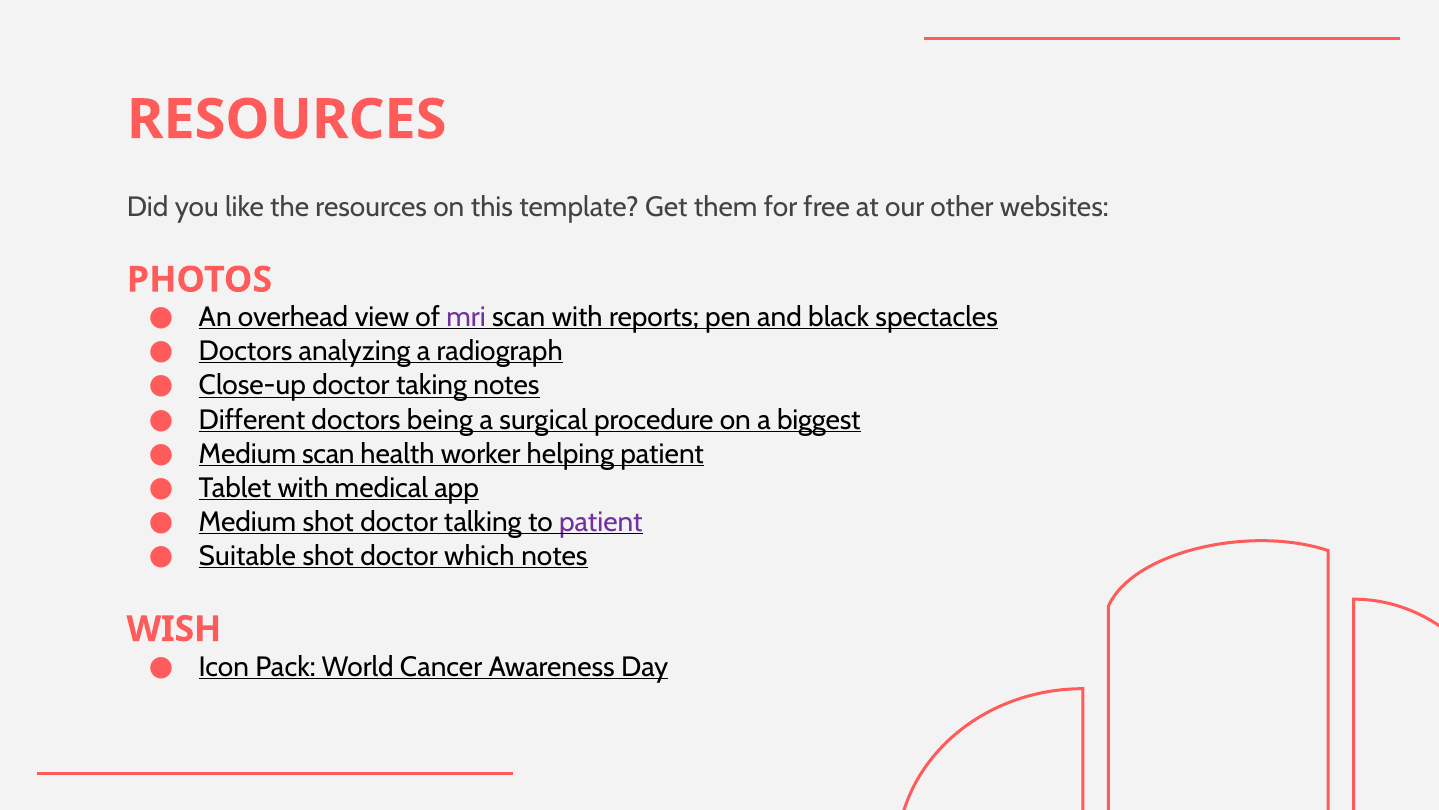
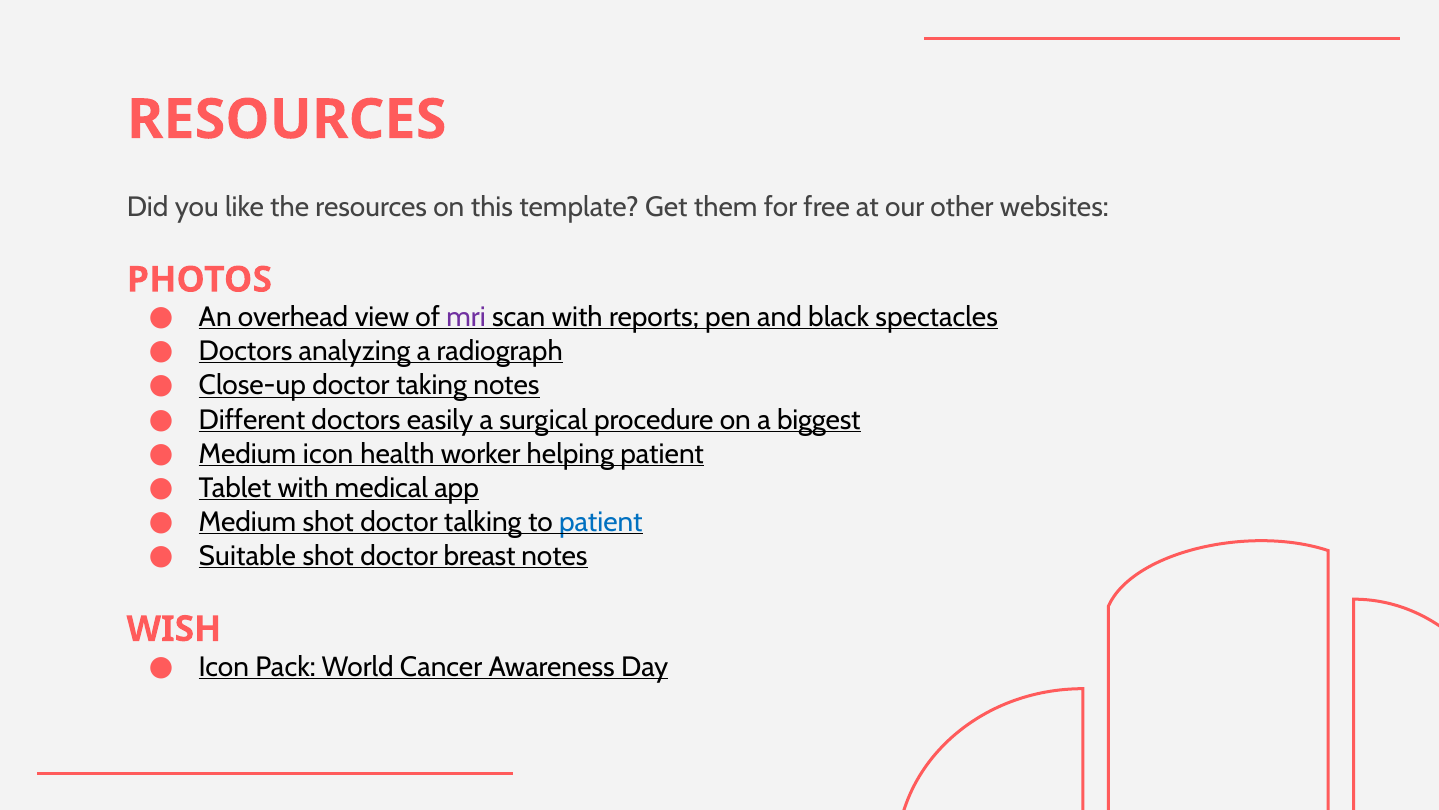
being: being -> easily (440, 420)
Medium scan: scan -> icon (328, 454)
patient colour: purple -> blue (601, 522)
which: which -> breast (480, 556)
